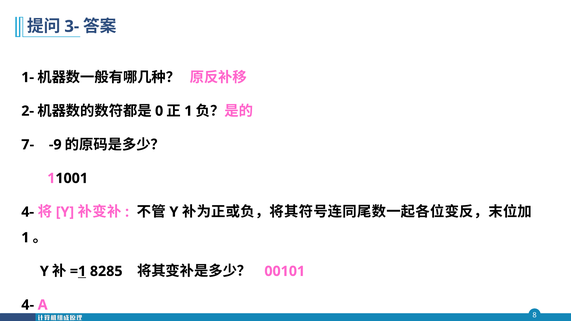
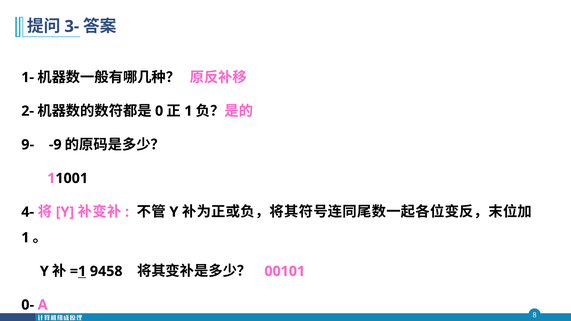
7-: 7- -> 9- (28, 145)
8285: 8285 -> 9458 (106, 271)
4-: 4- -> 0- (28, 305)
